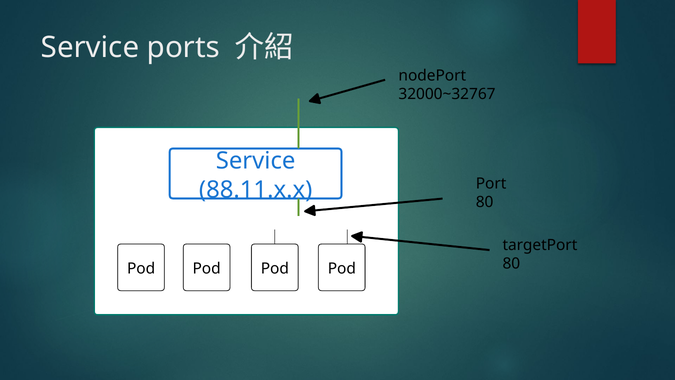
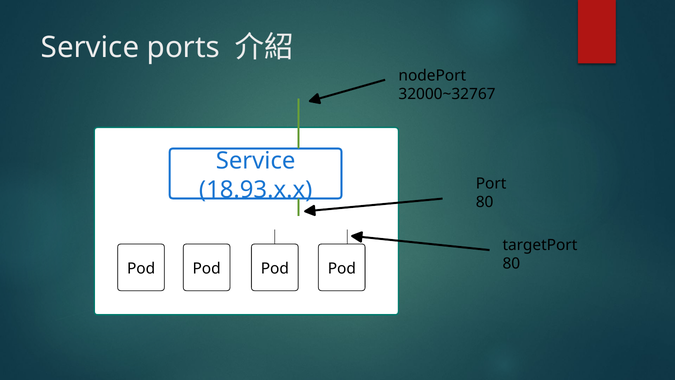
88.11.x.x: 88.11.x.x -> 18.93.x.x (256, 189)
